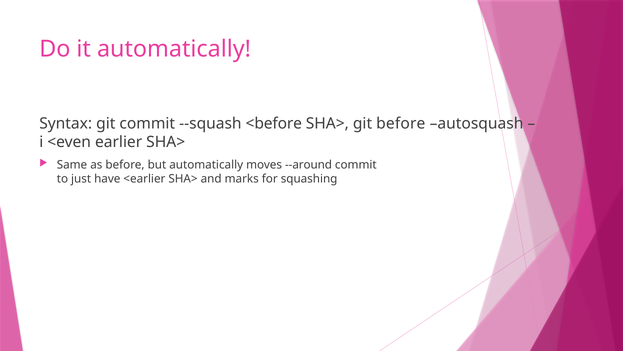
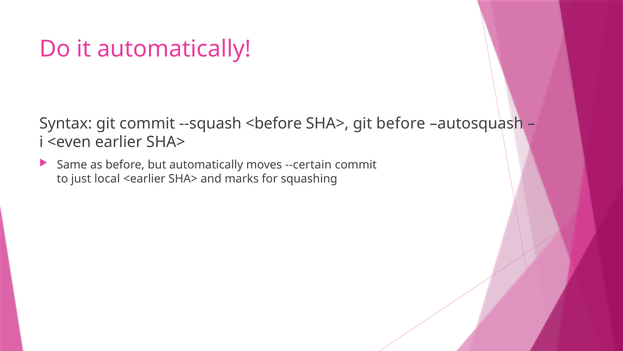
--around: --around -> --certain (308, 164)
have: have -> local (107, 178)
